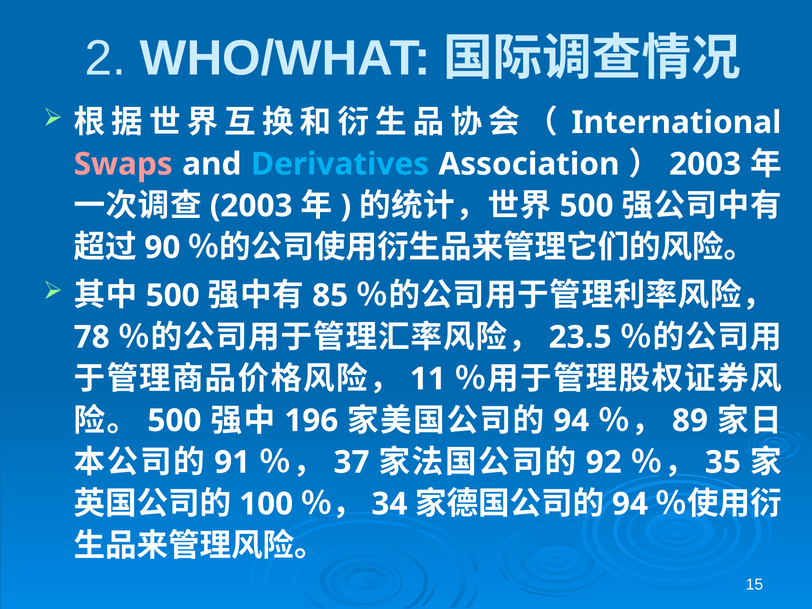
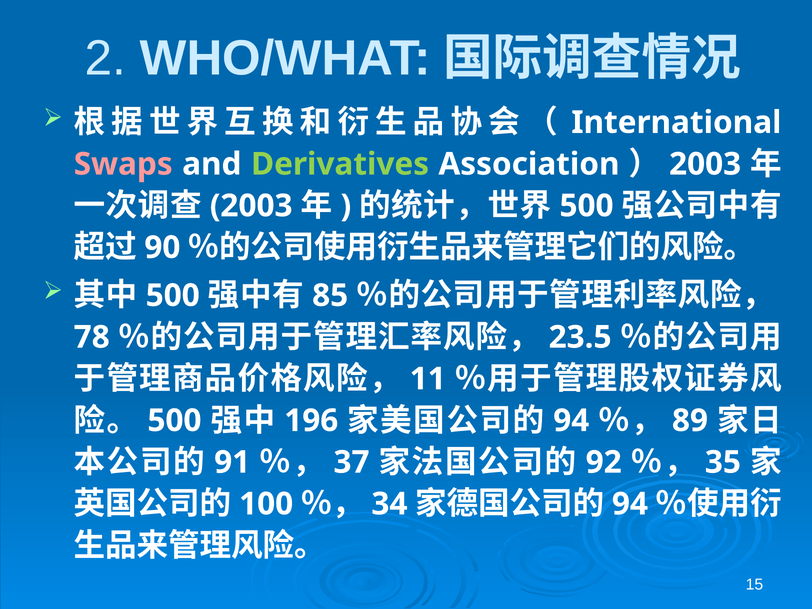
Derivatives colour: light blue -> light green (340, 164)
